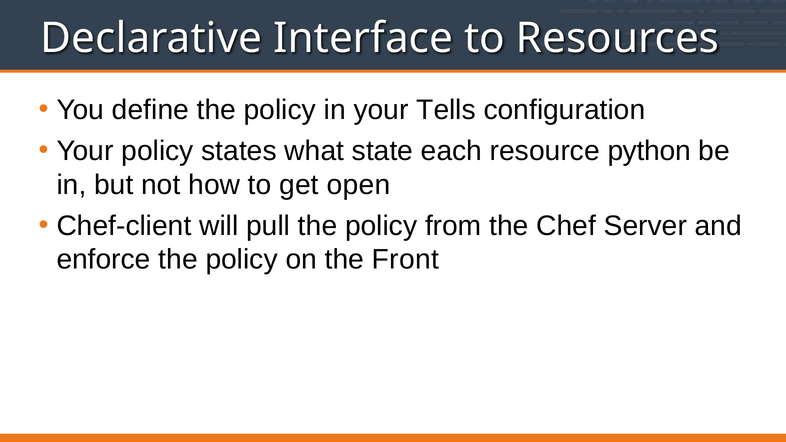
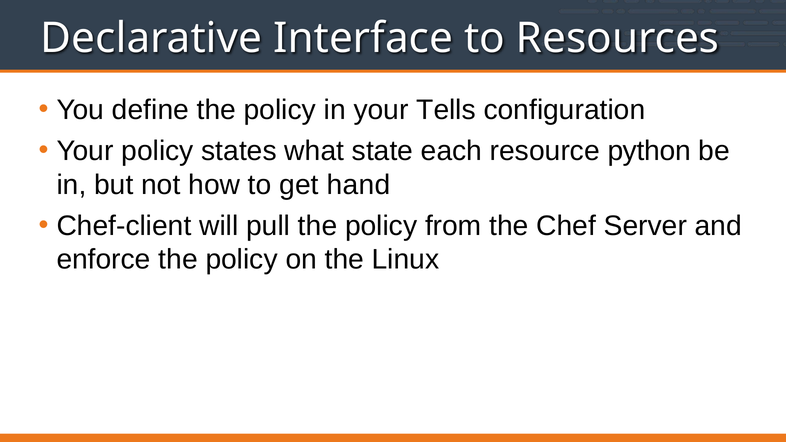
open: open -> hand (358, 185)
Front: Front -> Linux (406, 260)
